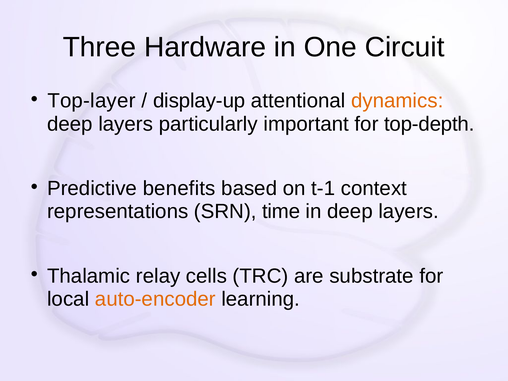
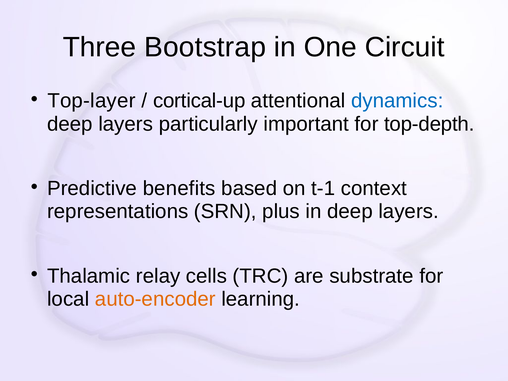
Hardware: Hardware -> Bootstrap (205, 47)
display-up: display-up -> cortical-up (199, 101)
dynamics colour: orange -> blue (397, 101)
time: time -> plus (281, 212)
